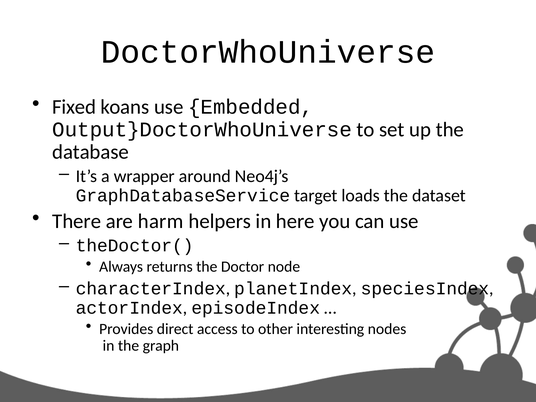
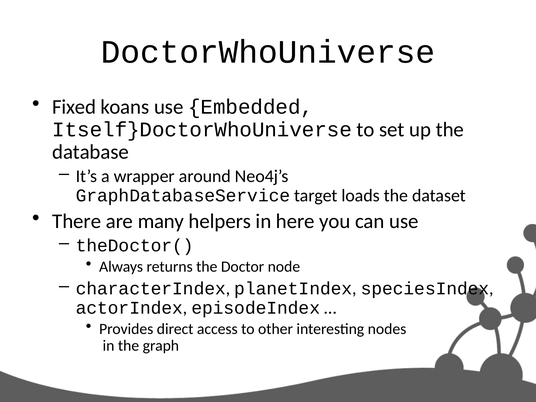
Output}DoctorWhoUniverse: Output}DoctorWhoUniverse -> Itself}DoctorWhoUniverse (202, 130)
harm: harm -> many (161, 221)
